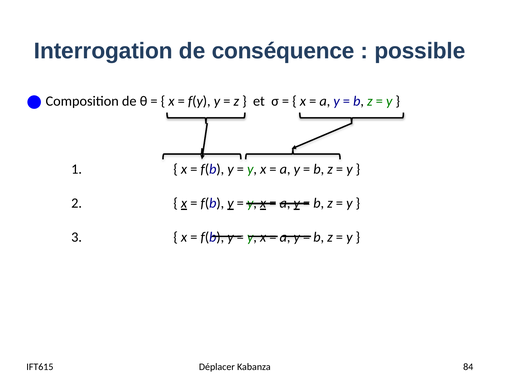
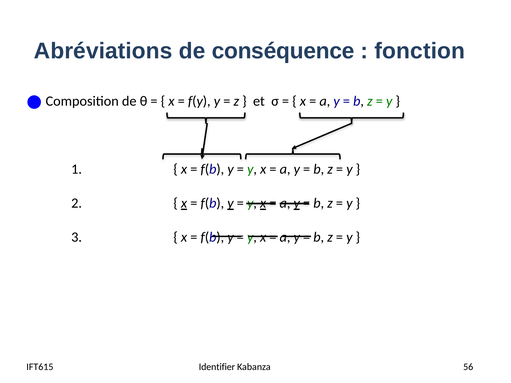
Interrogation: Interrogation -> Abréviations (103, 51)
possible: possible -> fonction (420, 51)
Déplacer: Déplacer -> Identifier (217, 367)
84: 84 -> 56 (468, 367)
